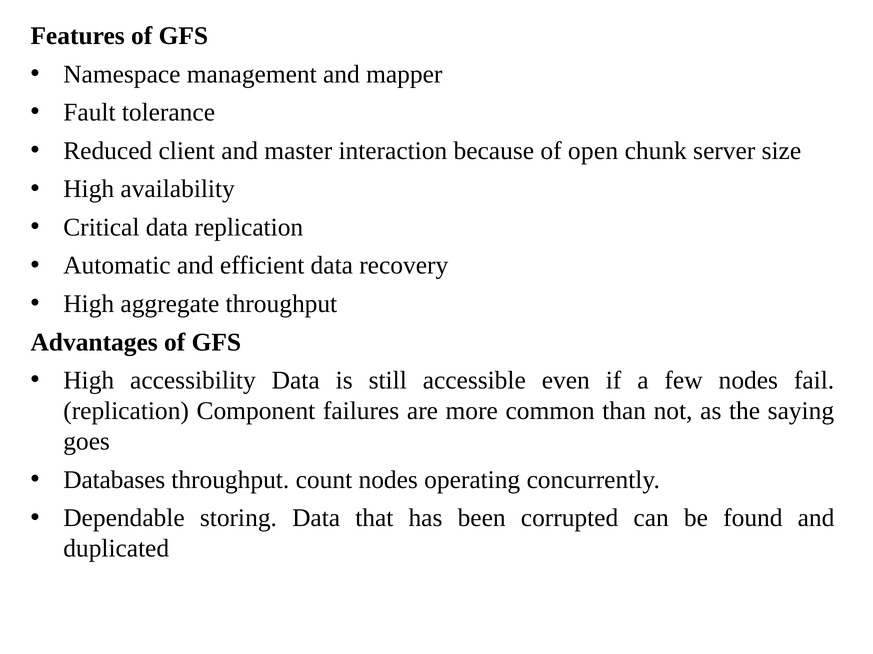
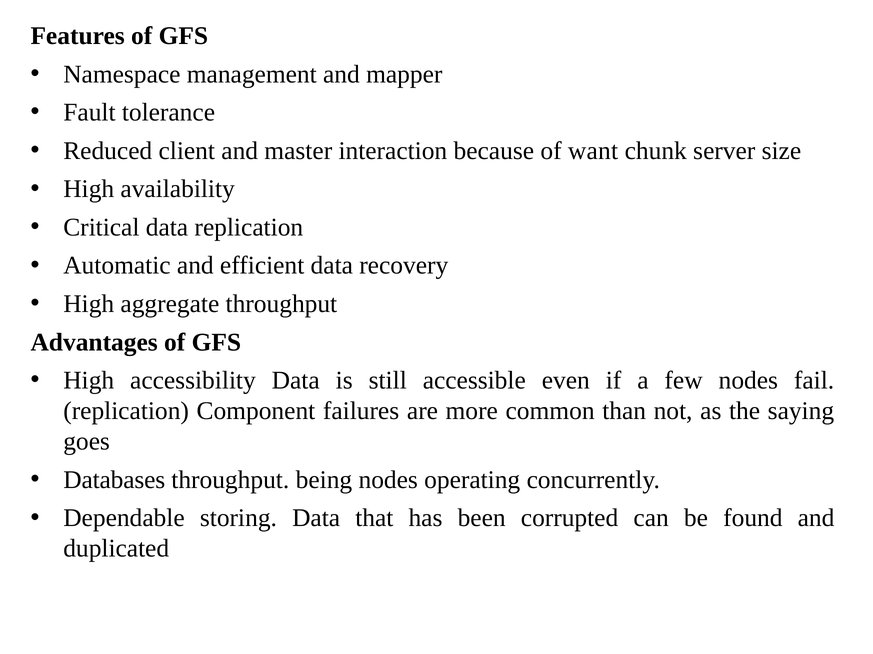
open: open -> want (593, 151)
count: count -> being (324, 480)
